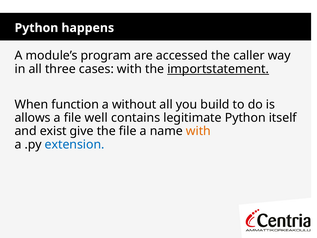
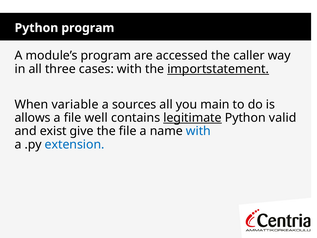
Python happens: happens -> program (88, 28)
function: function -> variable (75, 104)
without: without -> sources (134, 104)
build: build -> main (215, 104)
legitimate underline: none -> present (192, 118)
itself: itself -> valid (283, 118)
with colour: orange -> blue (198, 131)
